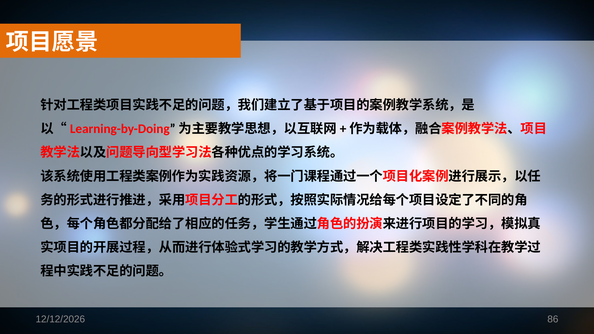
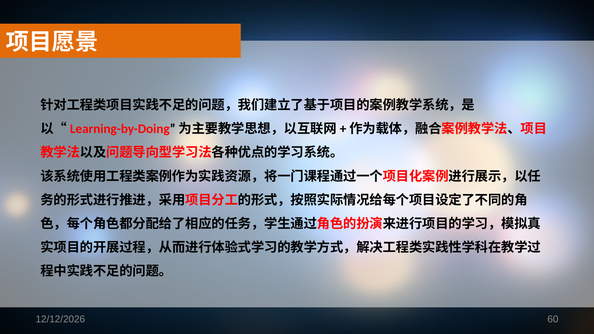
86: 86 -> 60 (553, 319)
